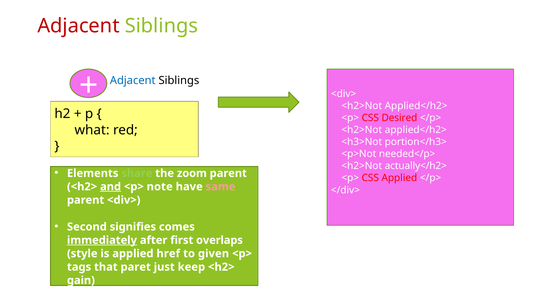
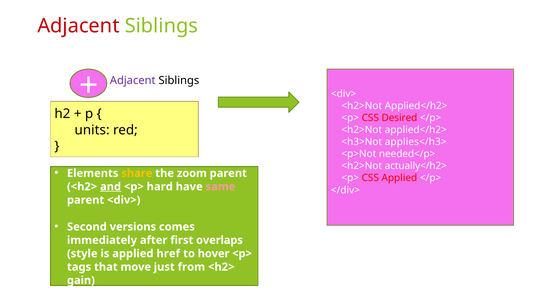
Adjacent colour: blue -> purple (133, 80)
what: what -> units (92, 130)
portion</h3>: portion</h3> -> applies</h3> (416, 142)
share colour: light green -> yellow (137, 173)
note: note -> hard (160, 187)
signifies: signifies -> versions (133, 227)
immediately underline: present -> none (102, 240)
given: given -> hover (214, 254)
paret: paret -> move (136, 267)
keep: keep -> from (191, 267)
